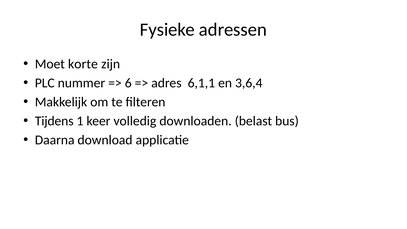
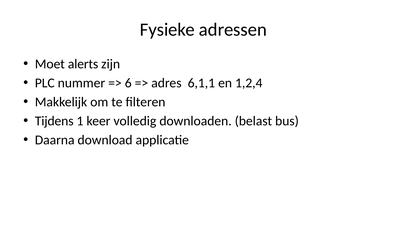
korte: korte -> alerts (83, 64)
3,6,4: 3,6,4 -> 1,2,4 (249, 83)
